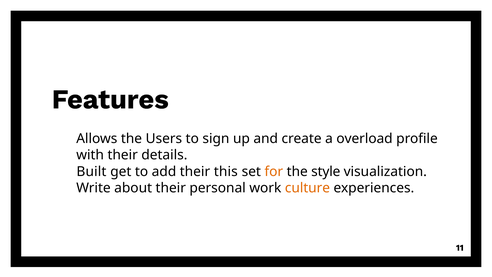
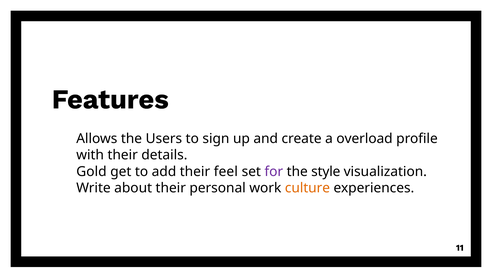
Built: Built -> Gold (91, 171)
this: this -> feel (226, 171)
for colour: orange -> purple (274, 171)
